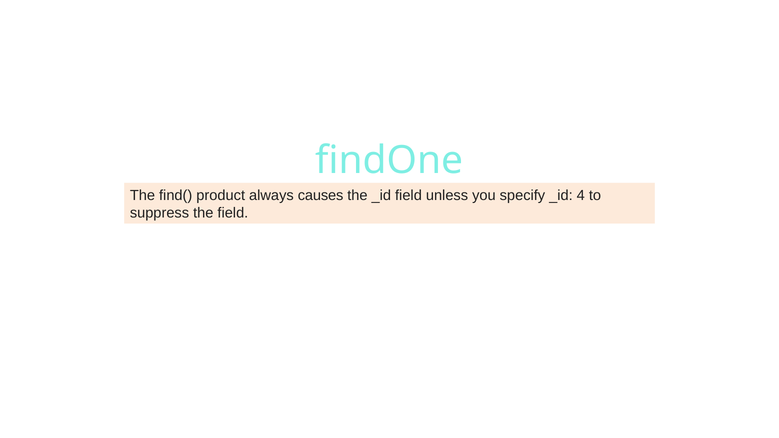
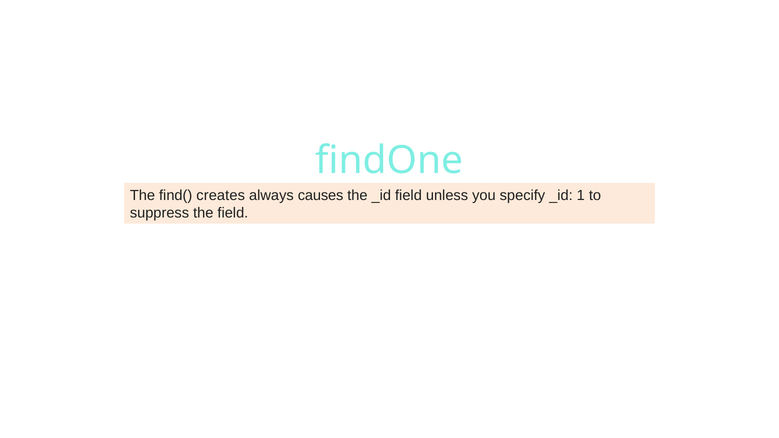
product: product -> creates (221, 196)
4: 4 -> 1 (581, 196)
